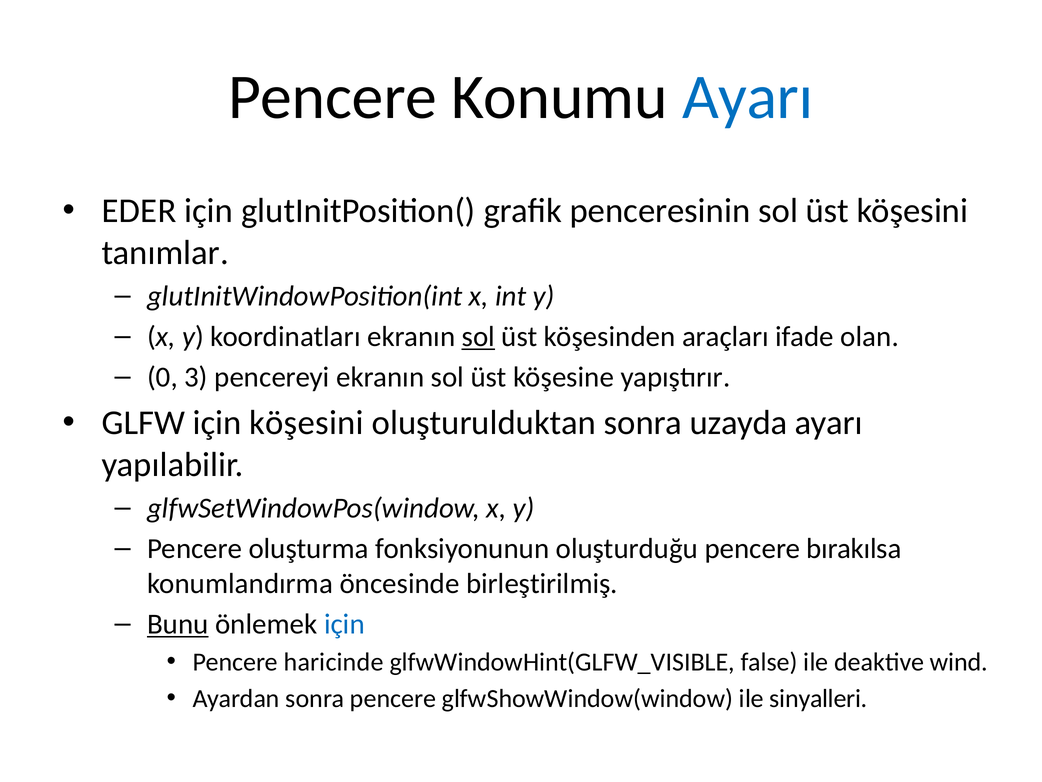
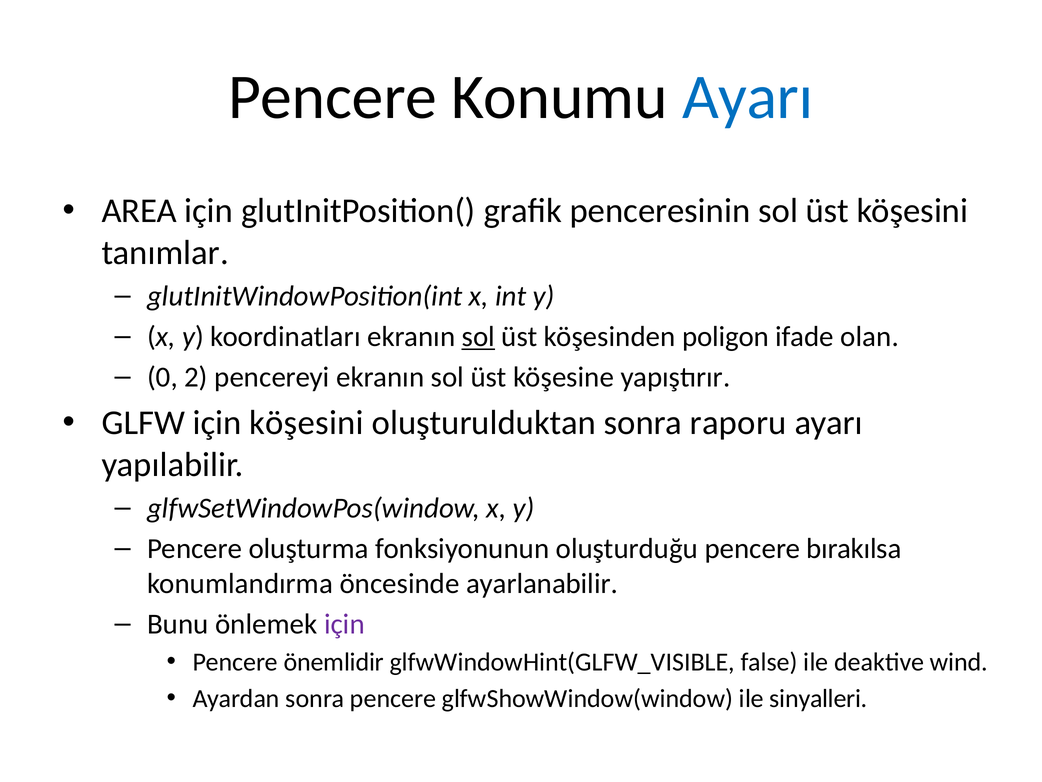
EDER: EDER -> AREA (139, 211)
araçları: araçları -> poligon (726, 337)
3: 3 -> 2 (196, 377)
uzayda: uzayda -> raporu (738, 423)
birleştirilmiş: birleştirilmiş -> ayarlanabilir (542, 583)
Bunu underline: present -> none (178, 624)
için colour: blue -> purple (344, 624)
haricinde: haricinde -> önemlidir (334, 662)
